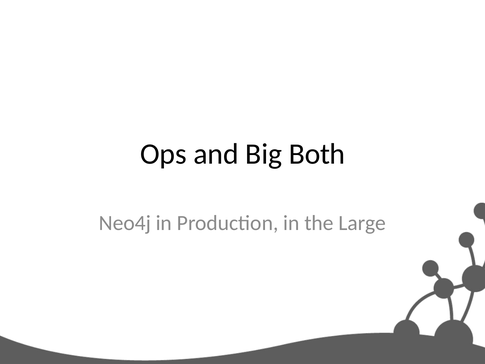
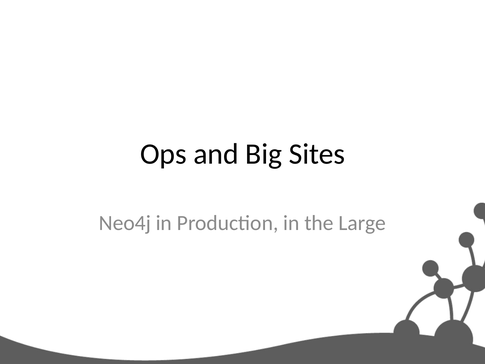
Both: Both -> Sites (317, 154)
